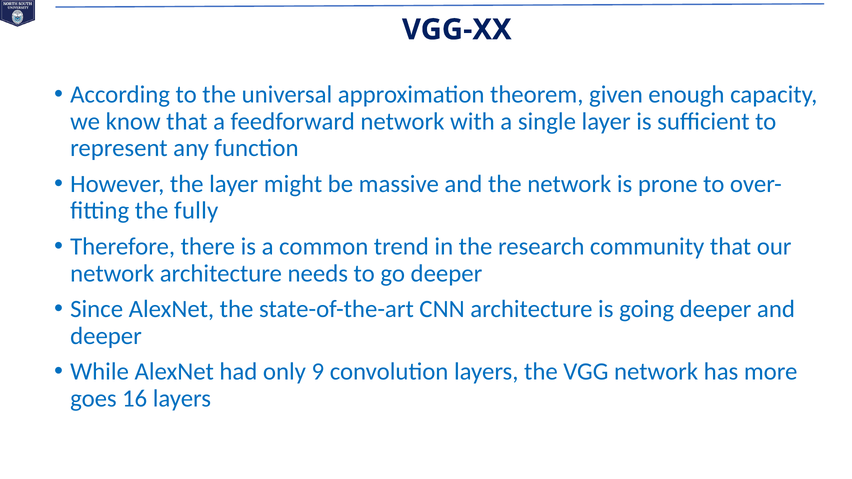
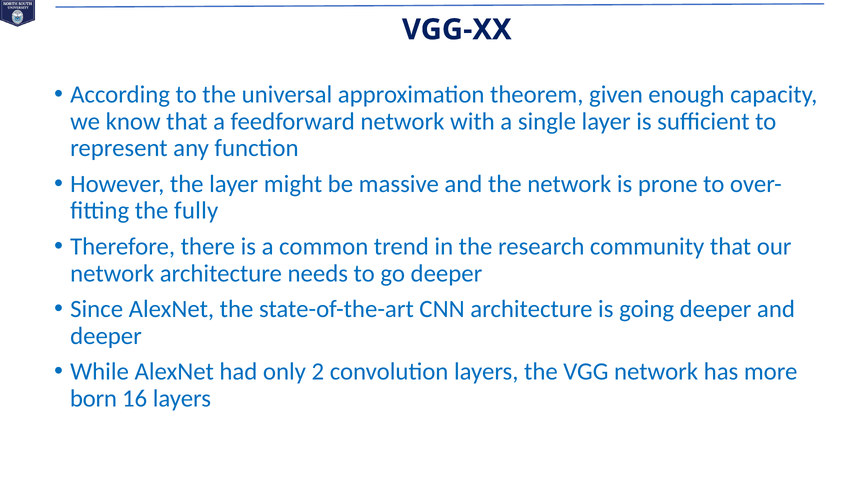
9: 9 -> 2 (318, 372)
goes: goes -> born (93, 399)
